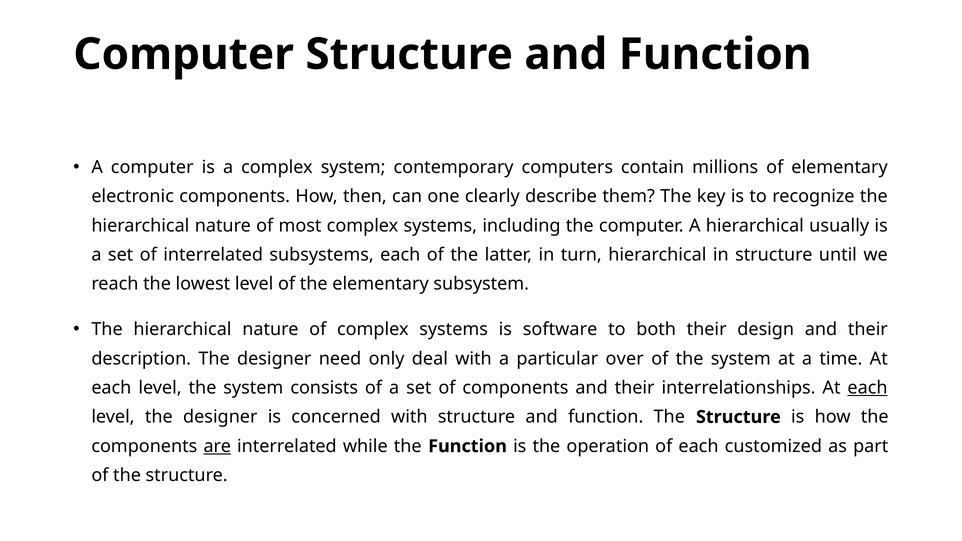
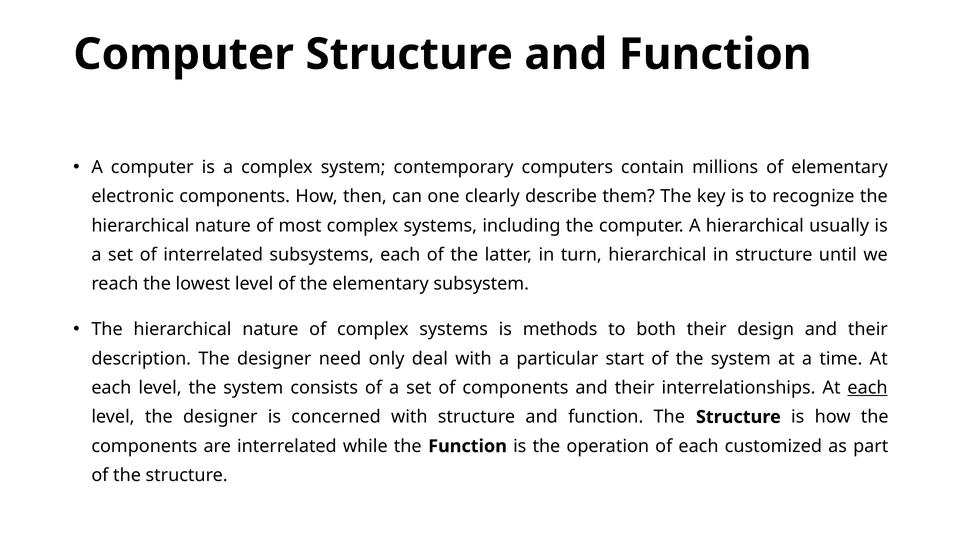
software: software -> methods (560, 329)
over: over -> start (625, 359)
are underline: present -> none (217, 446)
